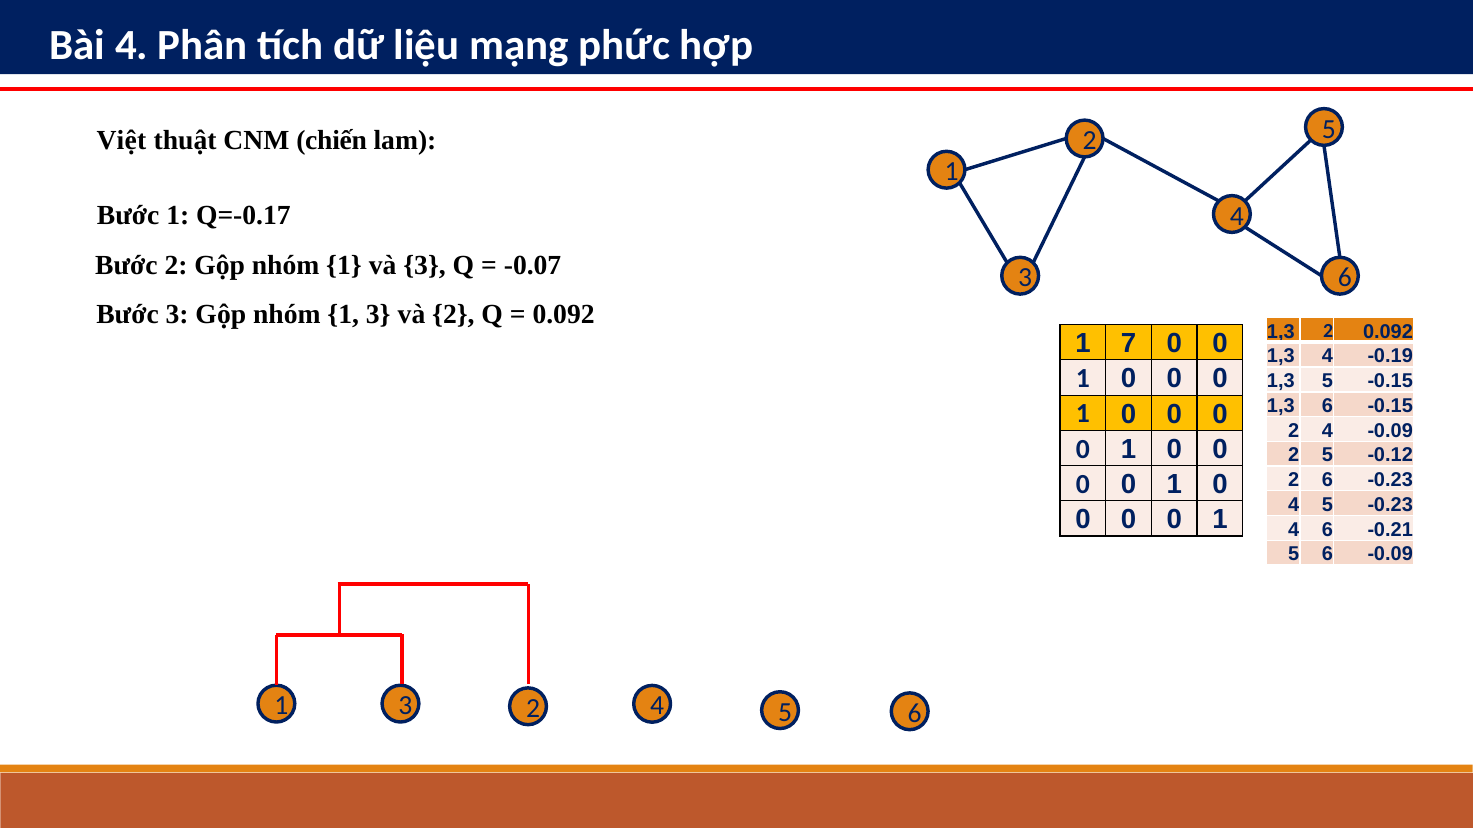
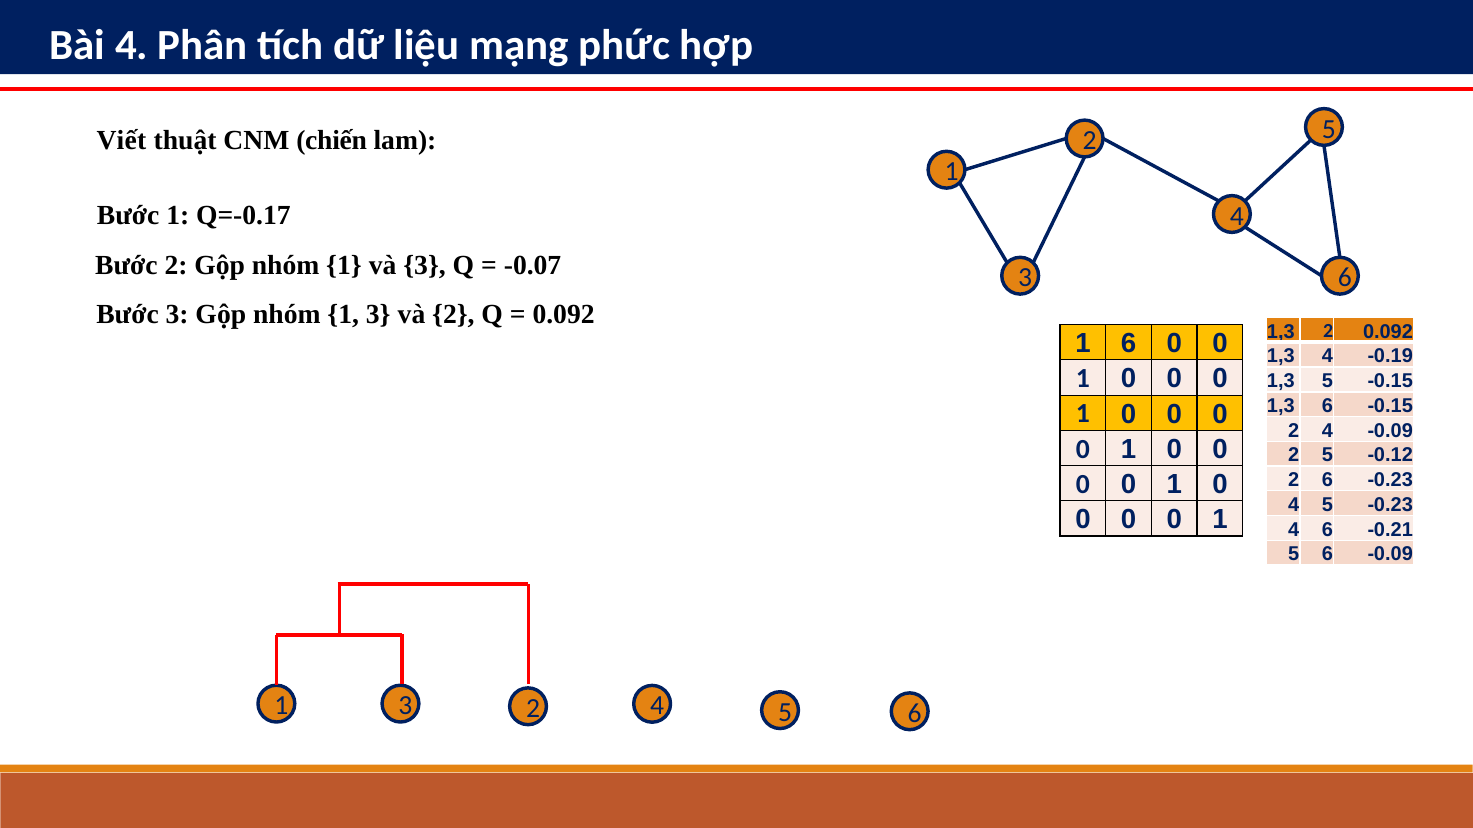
Việt: Việt -> Viết (121, 140)
1 7: 7 -> 6 (1129, 343)
